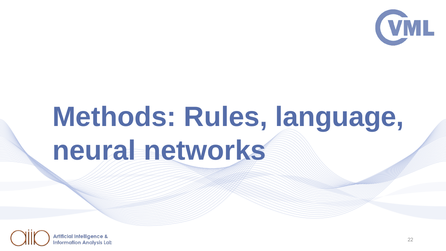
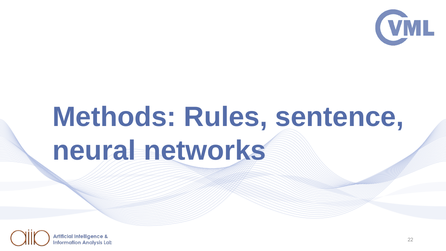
language: language -> sentence (340, 117)
